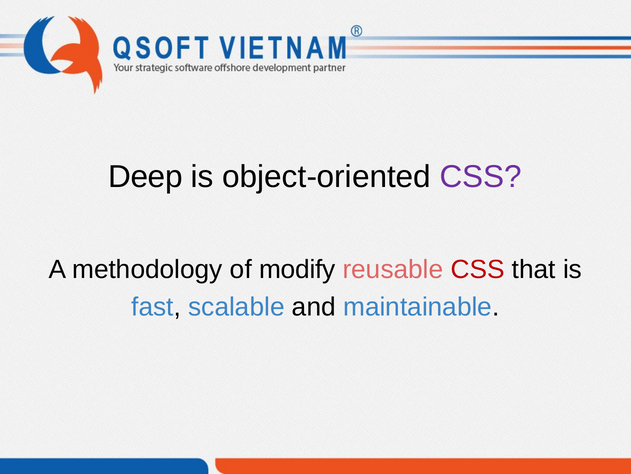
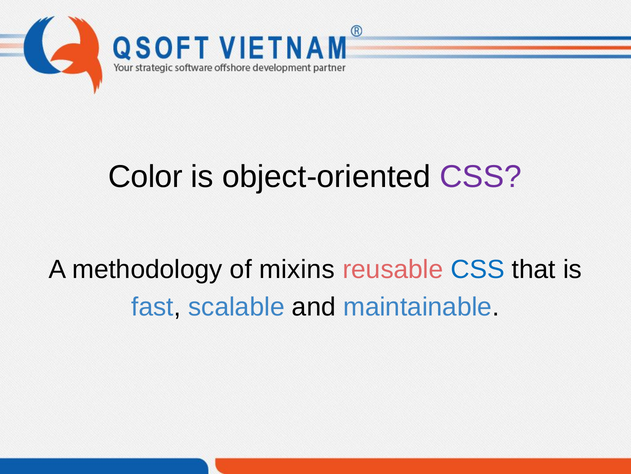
Deep: Deep -> Color (145, 177)
modify: modify -> mixins (297, 269)
CSS colour: red -> blue (478, 269)
